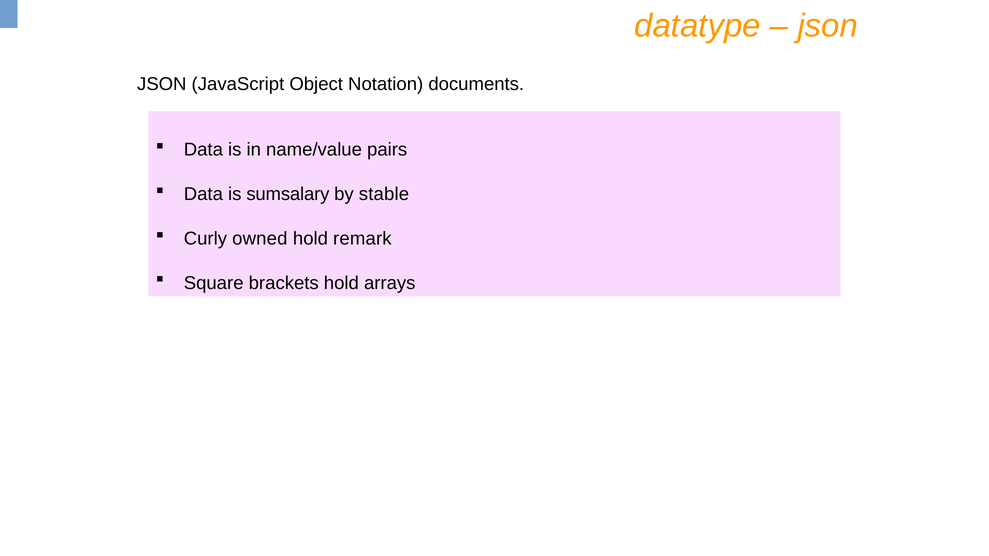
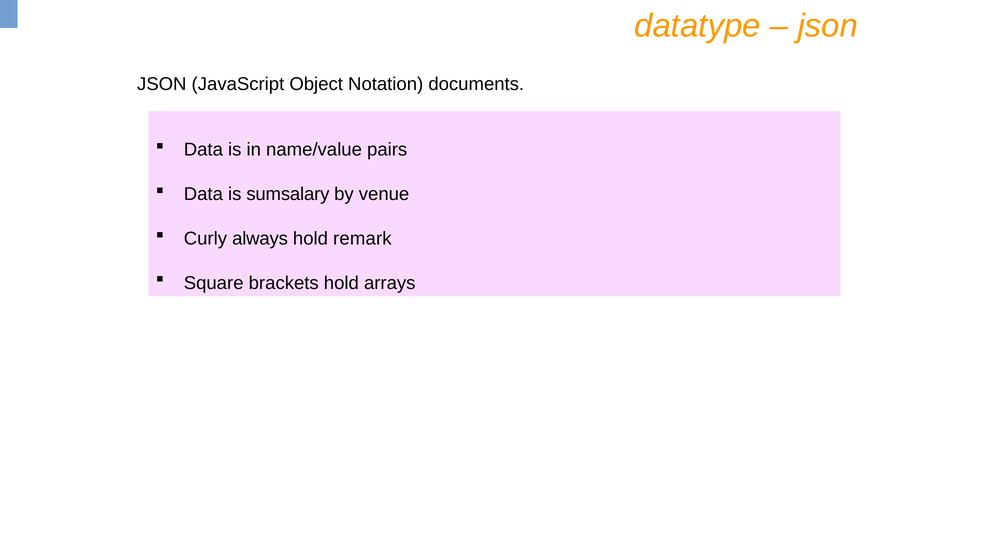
stable: stable -> venue (384, 194)
owned: owned -> always (260, 239)
